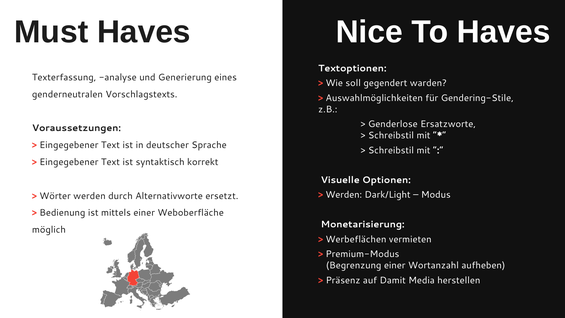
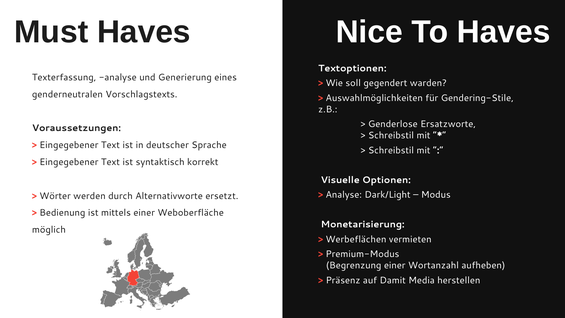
Werden: Werden -> Analyse (344, 195)
